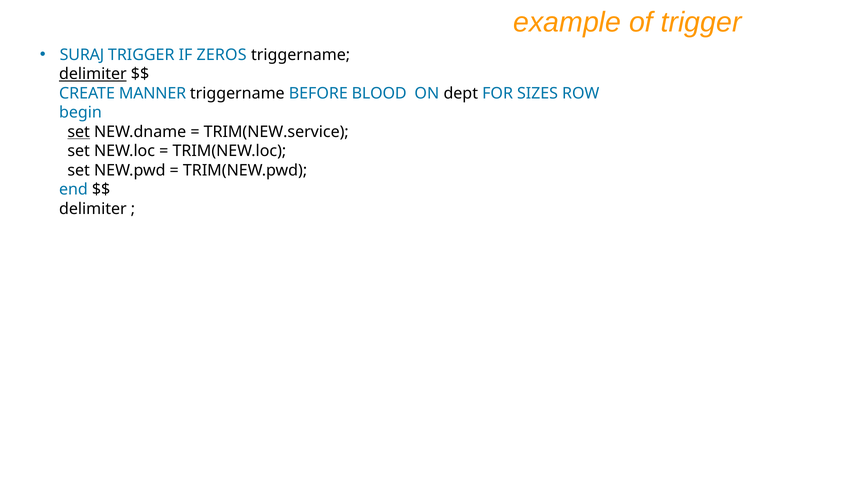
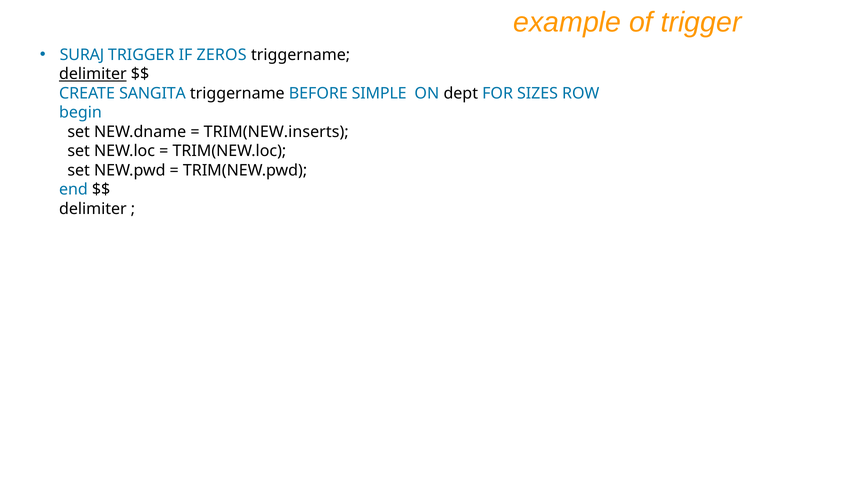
MANNER: MANNER -> SANGITA (152, 93)
BLOOD: BLOOD -> SIMPLE (379, 93)
set underline: present -> none (79, 132)
TRIM(NEW.service: TRIM(NEW.service -> TRIM(NEW.inserts (276, 132)
